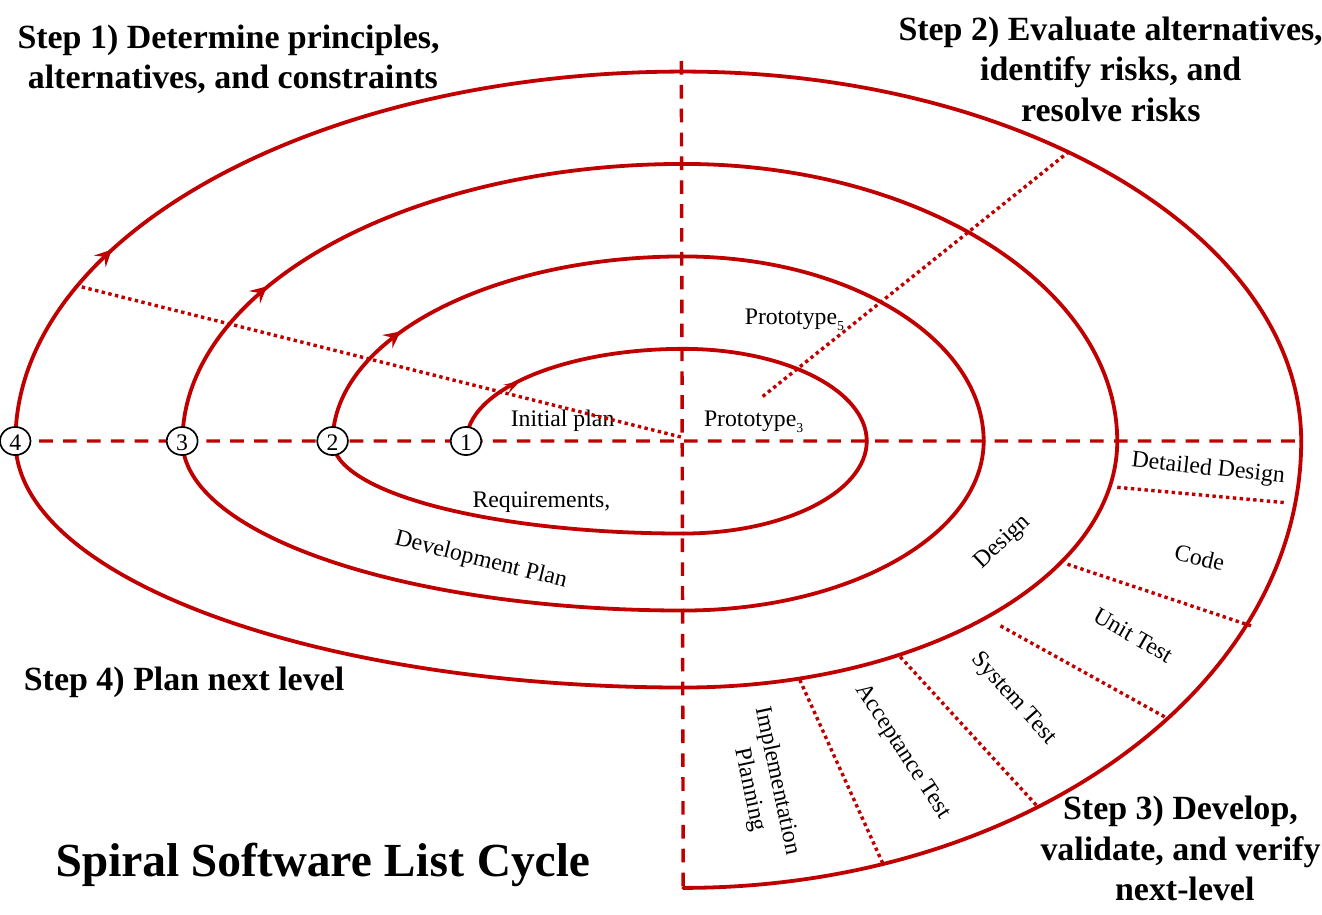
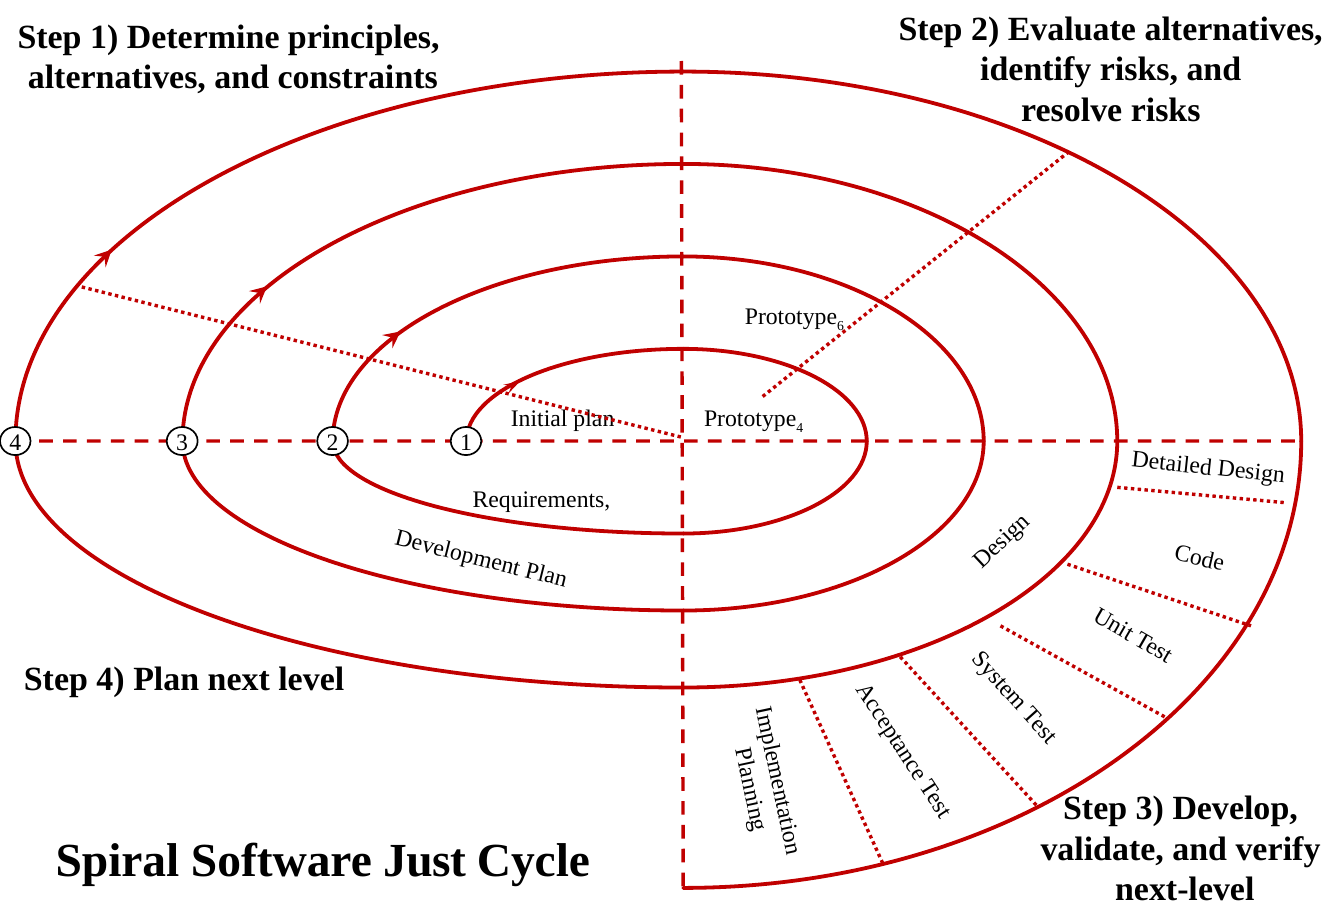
5: 5 -> 6 (841, 326)
3: 3 -> 4 (800, 428)
List: List -> Just (425, 862)
